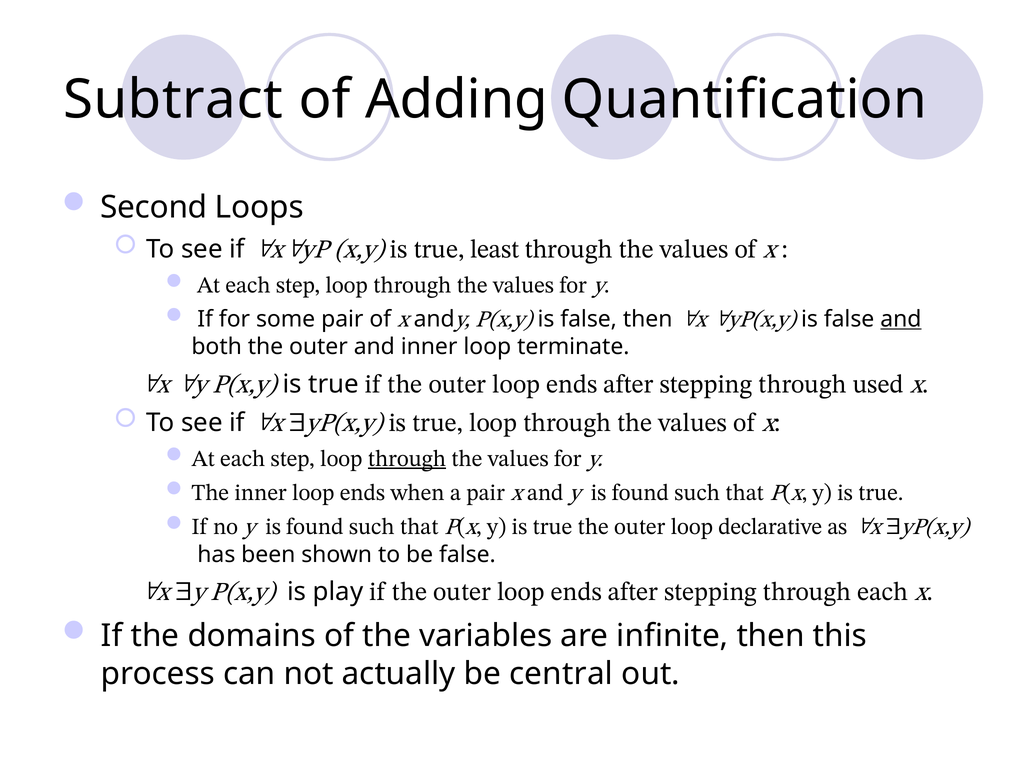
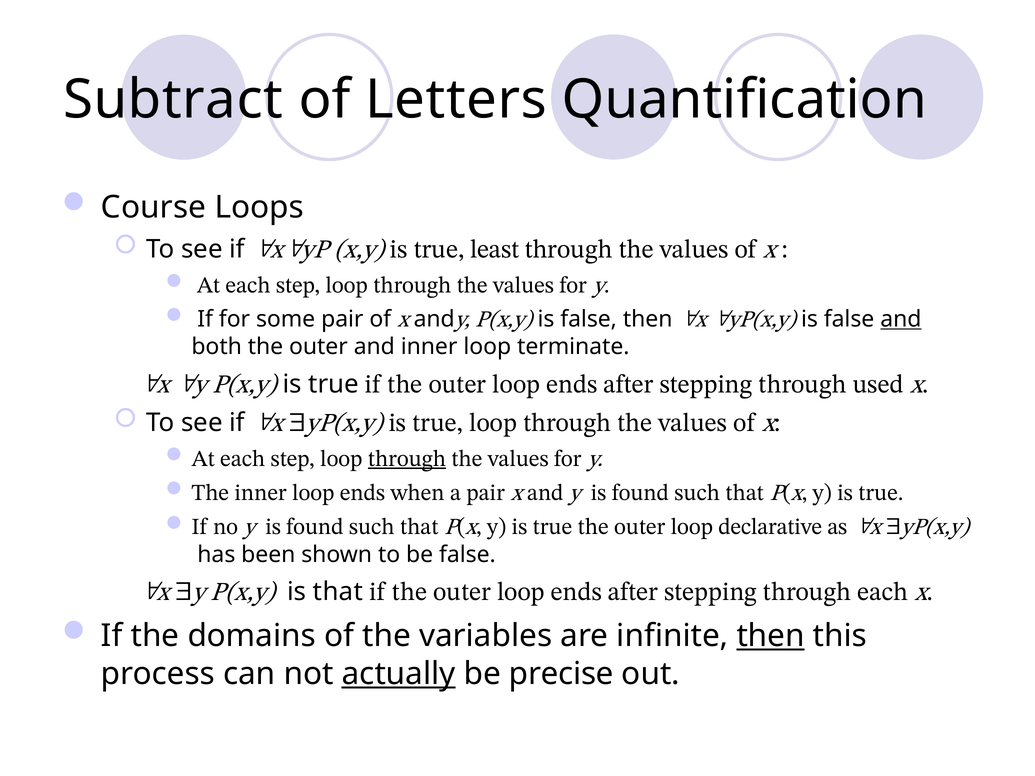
Adding: Adding -> Letters (456, 100)
Second: Second -> Course (154, 207)
is play: play -> that (338, 592)
then underline: none -> present (771, 636)
actually underline: none -> present (399, 674)
central: central -> precise (561, 674)
